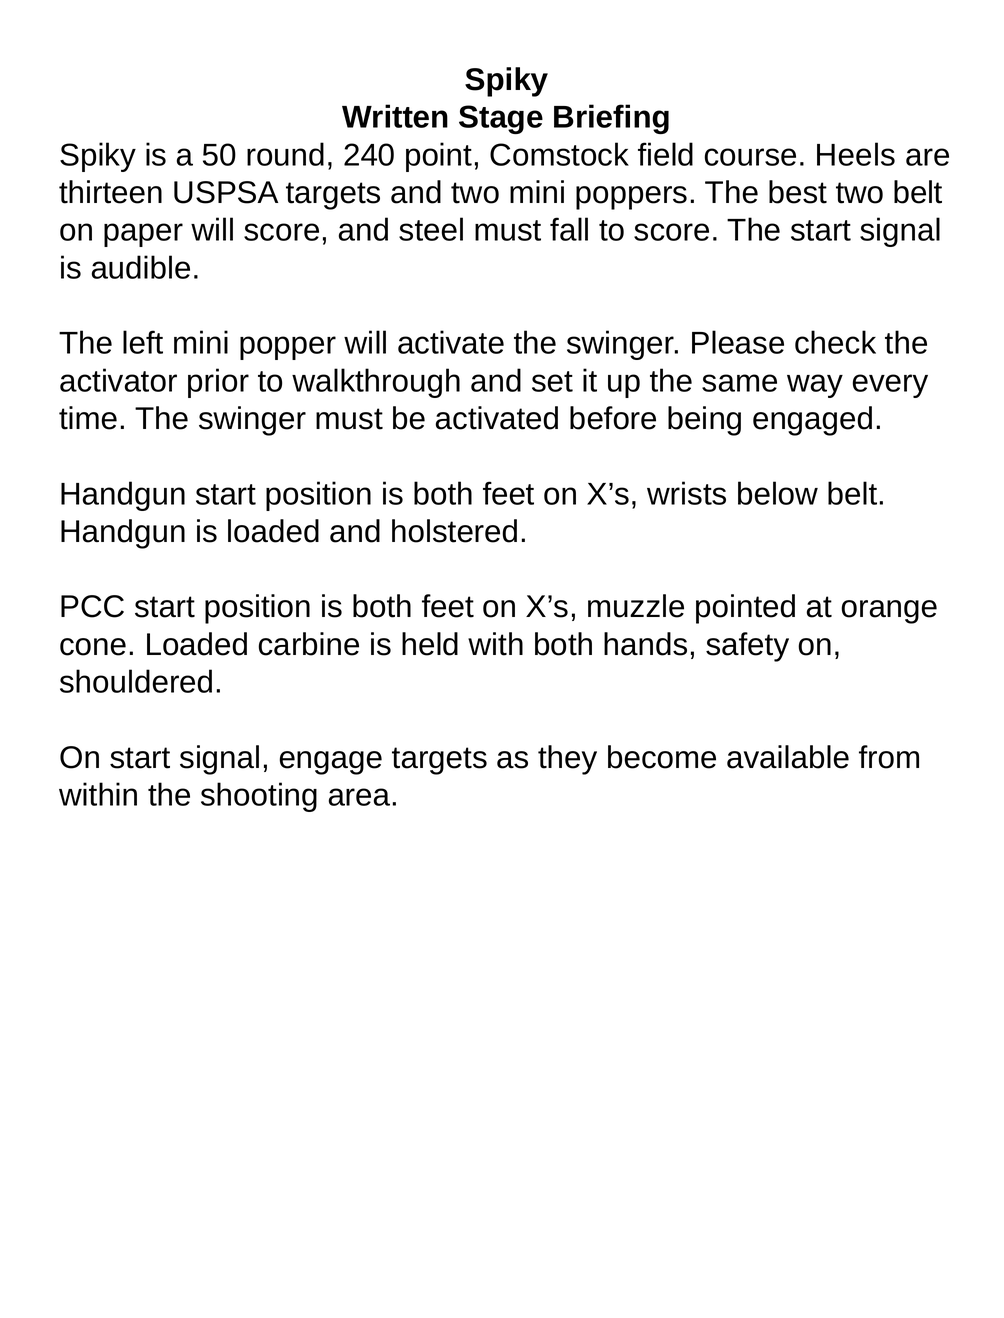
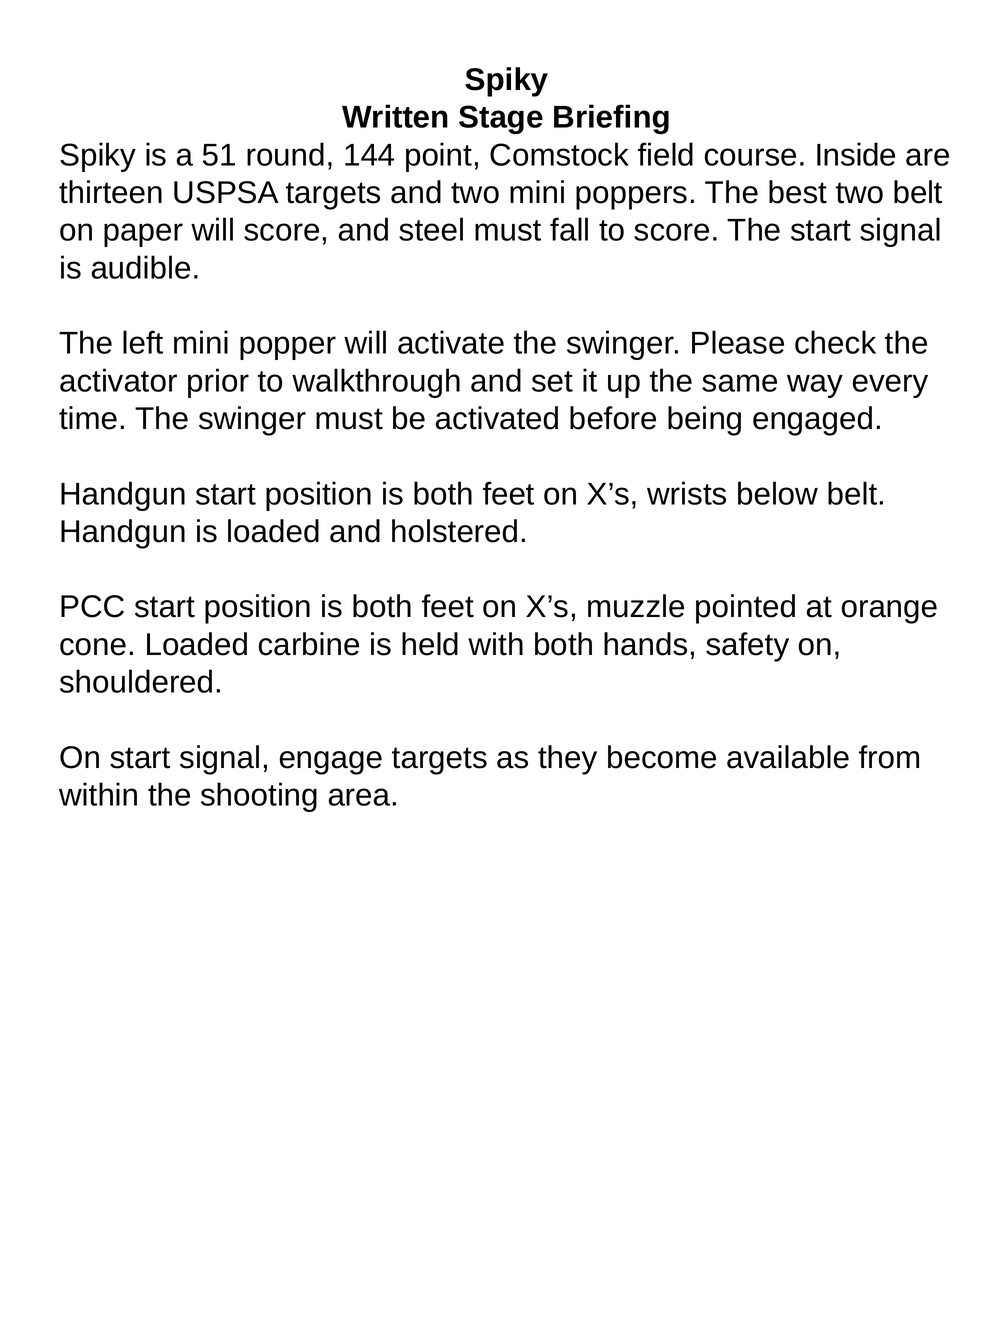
50: 50 -> 51 (219, 155)
240: 240 -> 144 (369, 155)
Heels: Heels -> Inside (856, 155)
